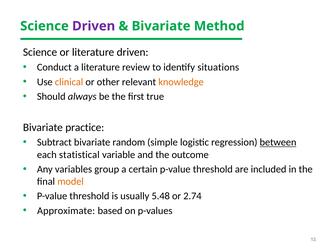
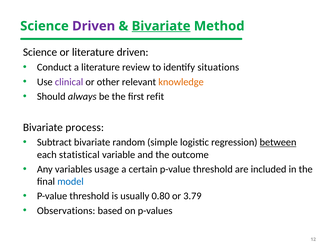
Bivariate underline: none -> present (161, 26)
clinical colour: orange -> purple (69, 82)
true: true -> refit (155, 96)
practice: practice -> process (85, 127)
group: group -> usage (107, 169)
model colour: orange -> blue (71, 182)
5.48: 5.48 -> 0.80 (161, 196)
2.74: 2.74 -> 3.79 (192, 196)
Approximate: Approximate -> Observations (66, 211)
